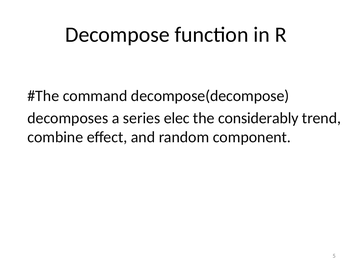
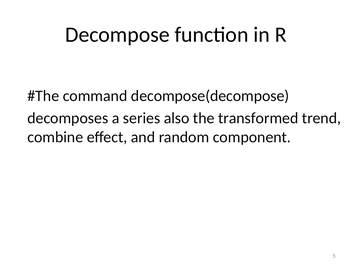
elec: elec -> also (177, 118)
considerably: considerably -> transformed (258, 118)
